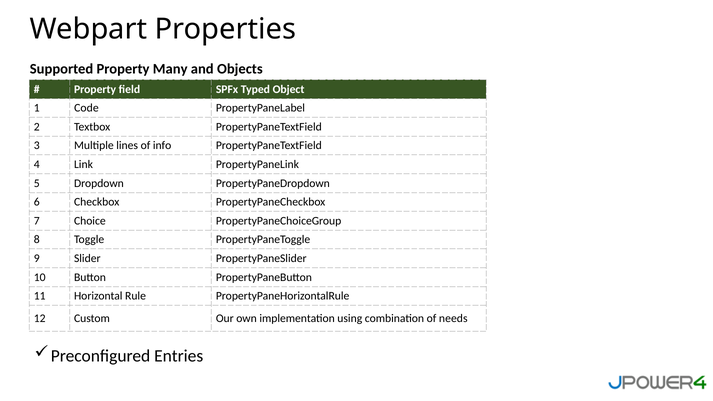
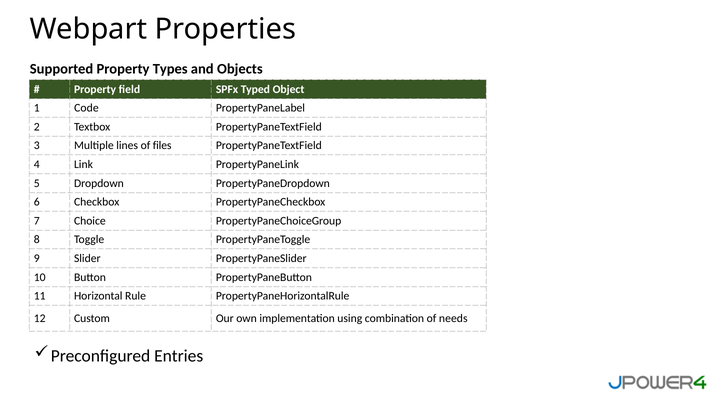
Many: Many -> Types (170, 69)
info: info -> files (162, 146)
